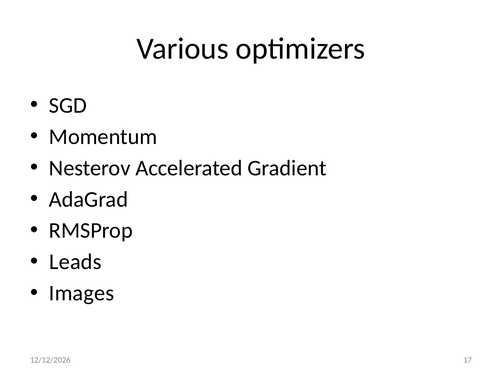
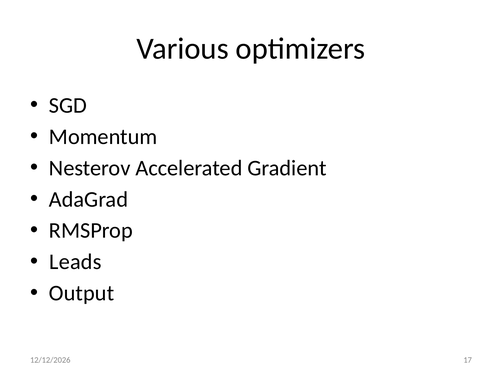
Images: Images -> Output (82, 293)
